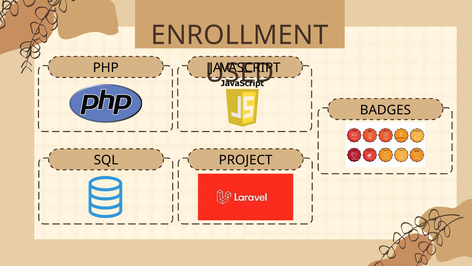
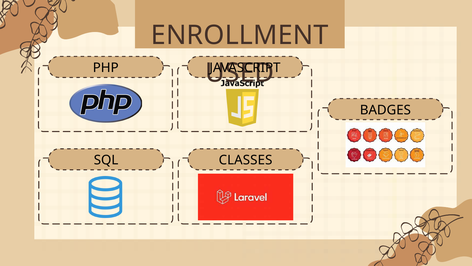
PROJECT: PROJECT -> CLASSES (246, 160)
